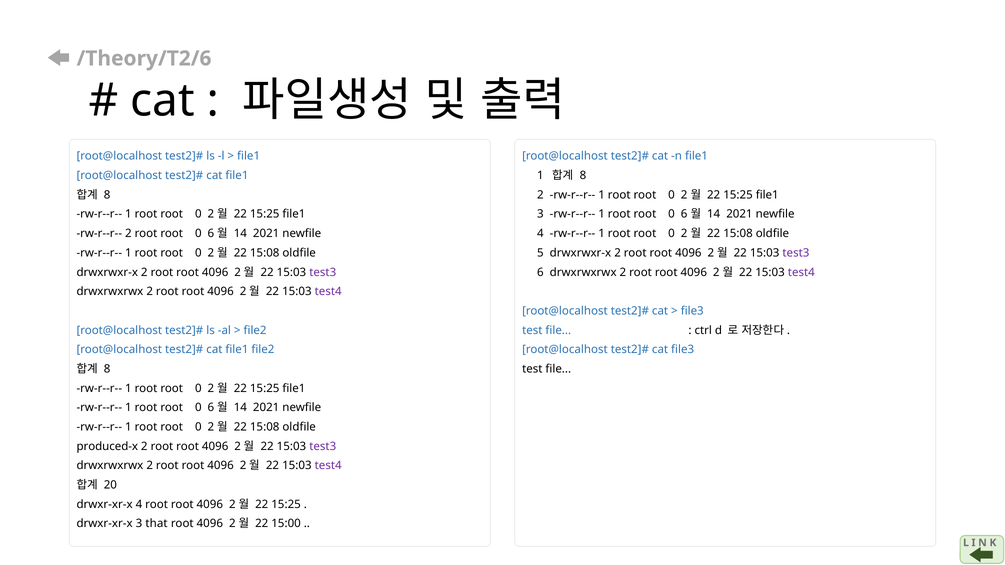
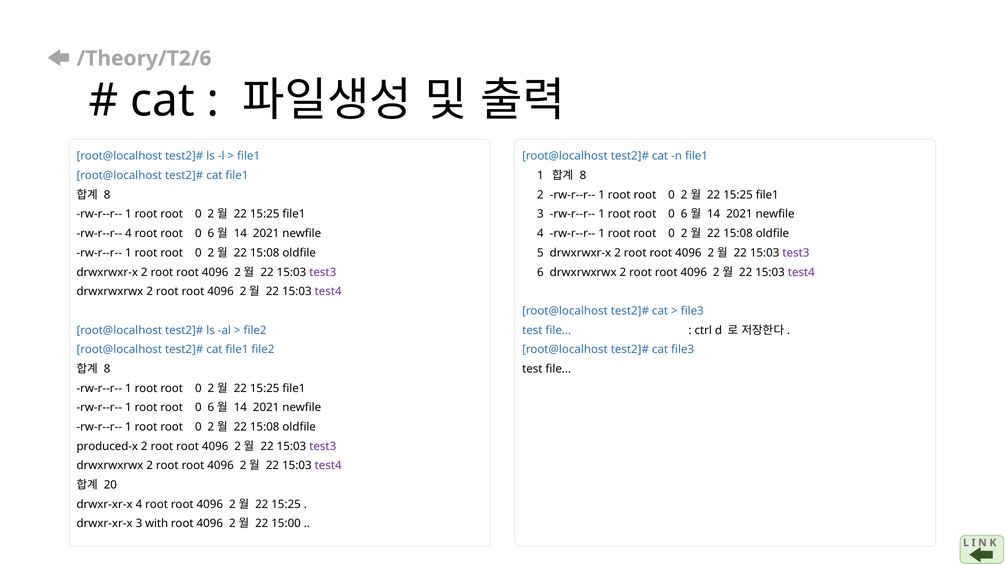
rw-r--r-- 2: 2 -> 4 (128, 234)
that: that -> with (157, 524)
